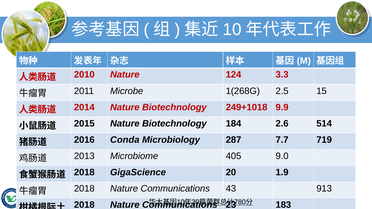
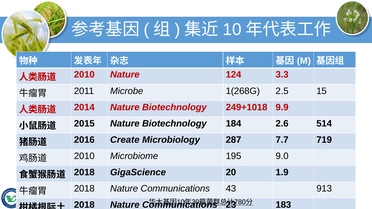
Conda: Conda -> Create (125, 140)
2013: 2013 -> 2010 (84, 156)
405: 405 -> 195 (234, 156)
